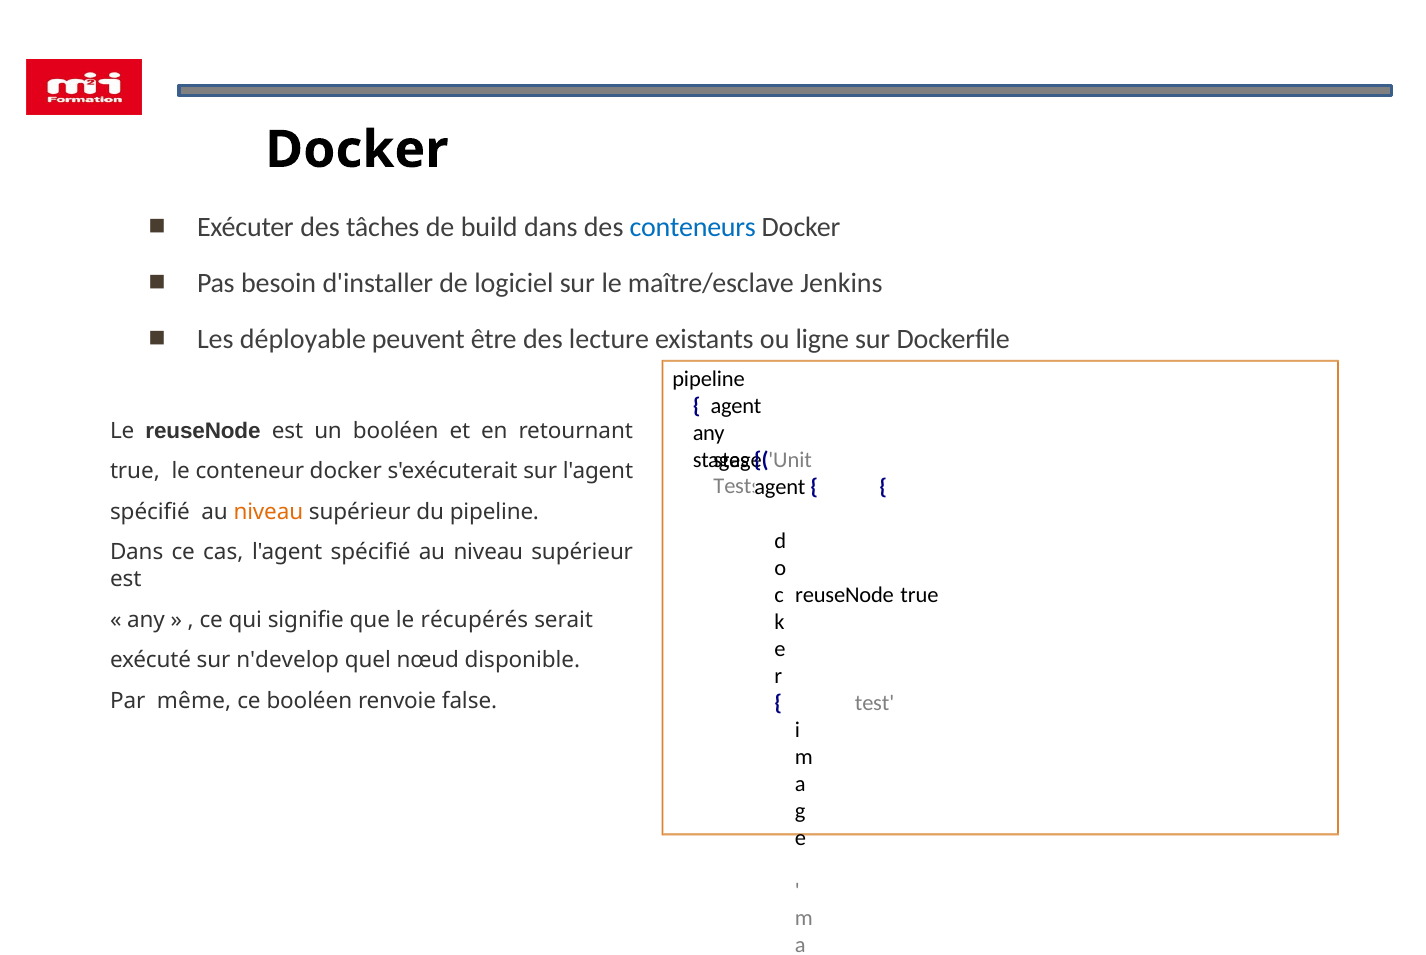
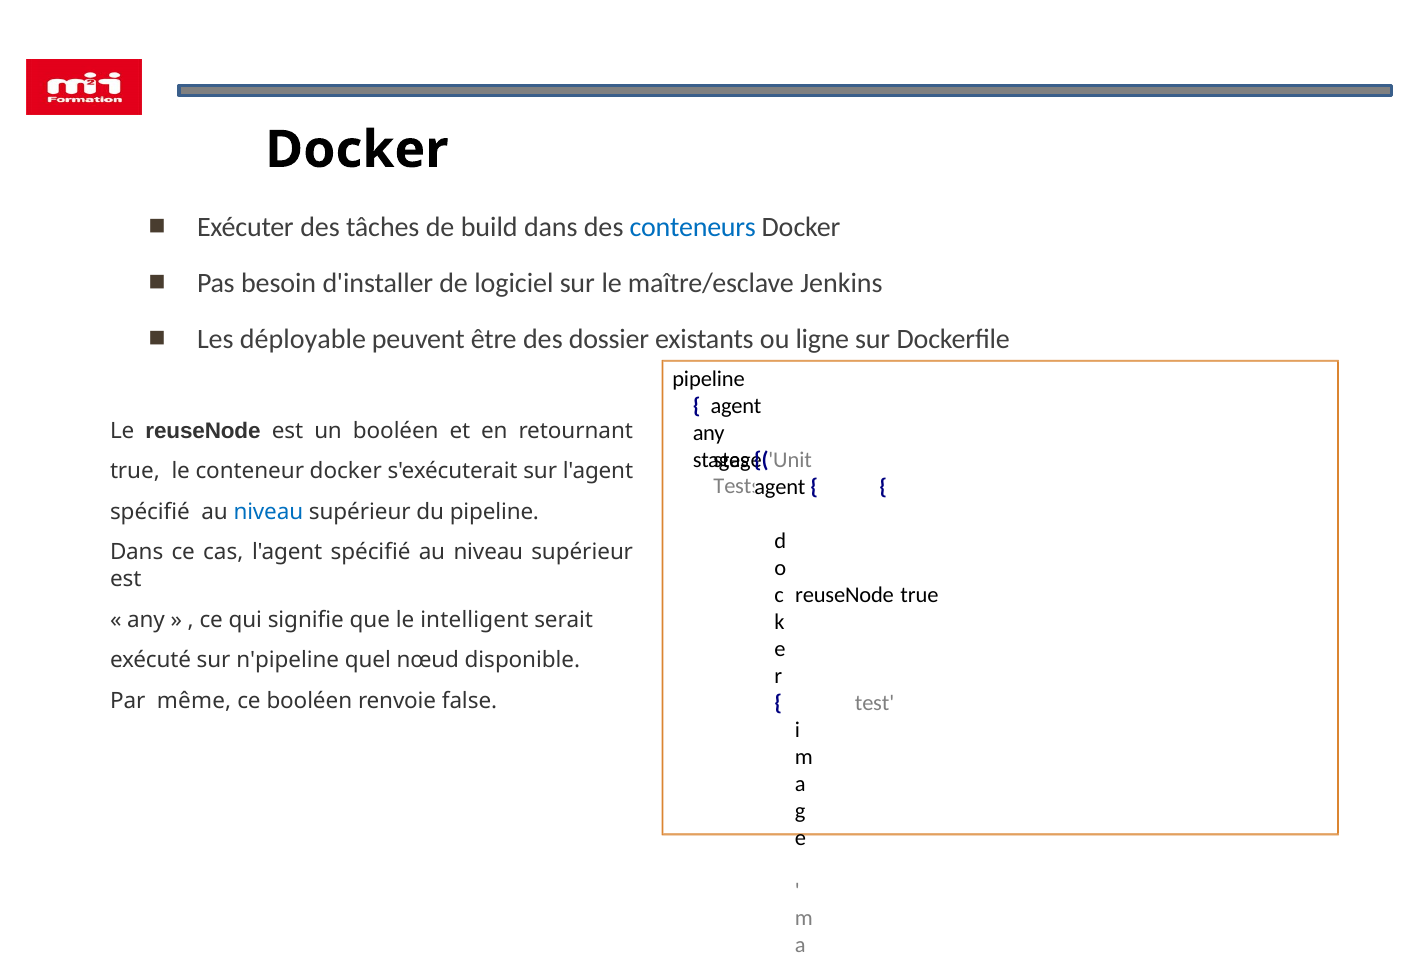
lecture: lecture -> dossier (609, 339)
niveau colour: orange -> blue (268, 512)
récupérés: récupérés -> intelligent (474, 620)
n'develop: n'develop -> n'pipeline (288, 661)
